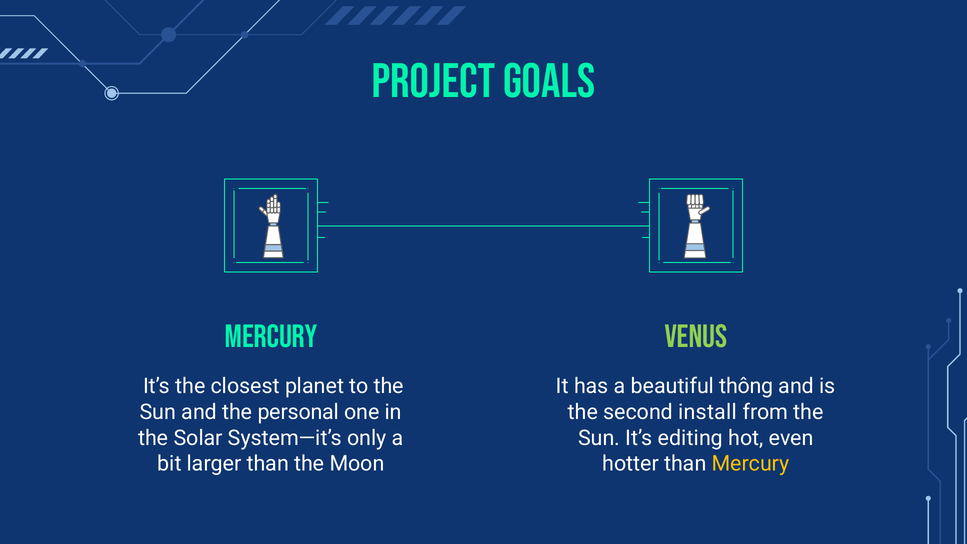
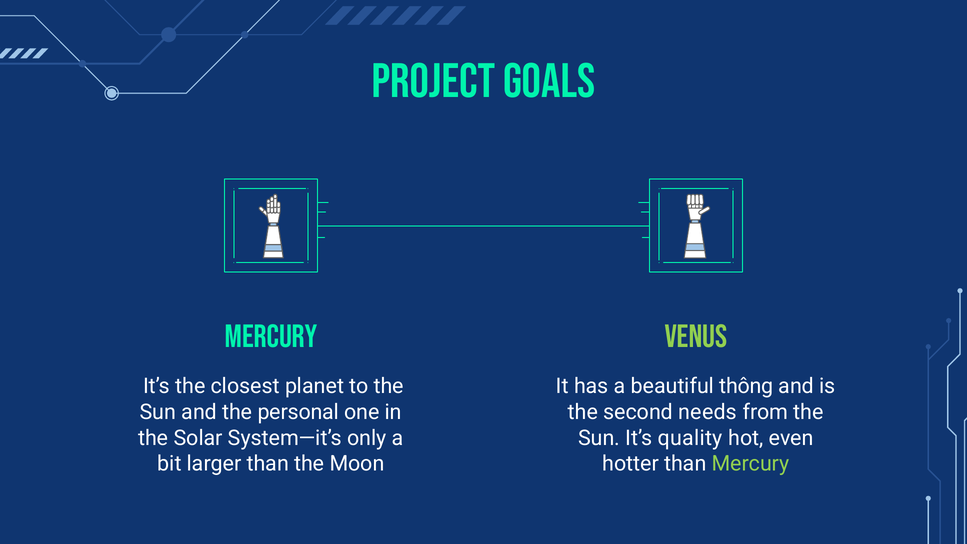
install: install -> needs (708, 412)
editing: editing -> quality (690, 438)
Mercury colour: yellow -> light green (751, 464)
